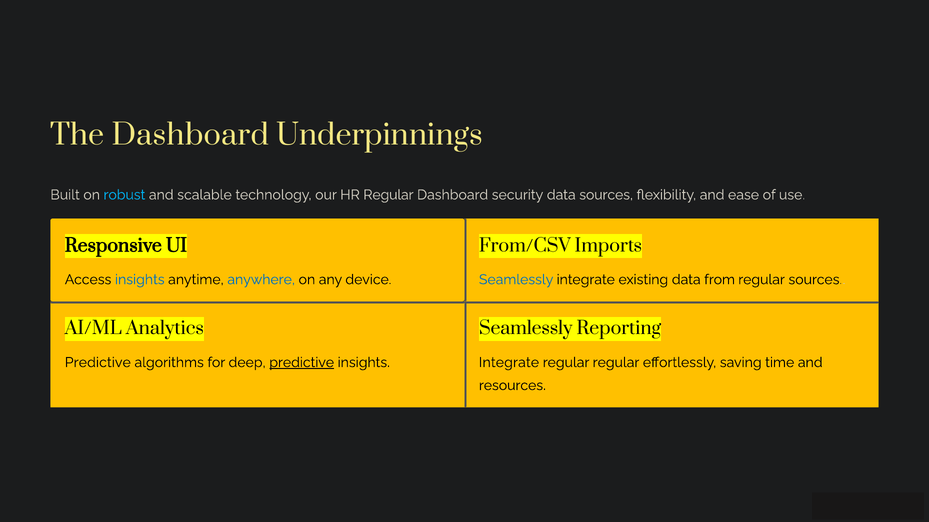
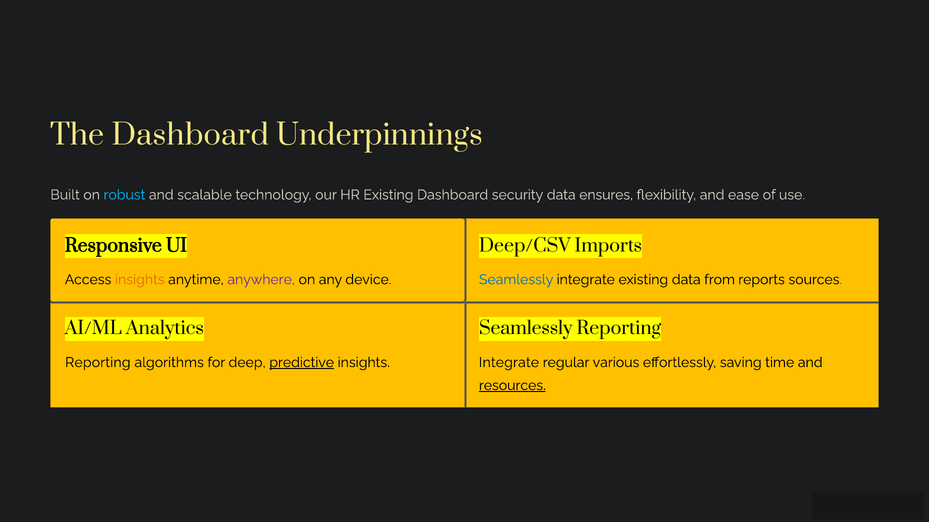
HR Regular: Regular -> Existing (388, 195)
data sources: sources -> ensures (606, 195)
From/CSV: From/CSV -> Deep/CSV (525, 246)
insights colour: blue -> orange (140, 280)
anywhere colour: blue -> purple (261, 280)
from regular: regular -> reports (762, 280)
Predictive: Predictive -> Reporting (98, 363)
regular regular: regular -> various (616, 363)
resources underline: none -> present (512, 386)
